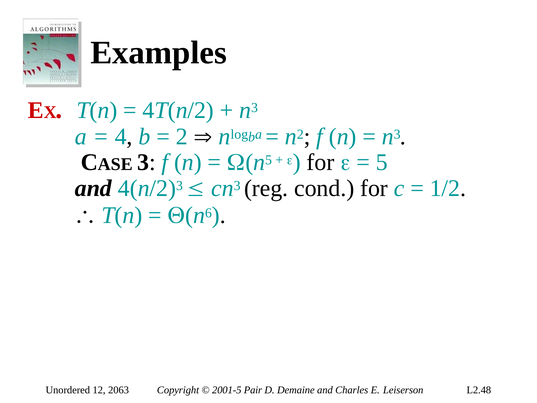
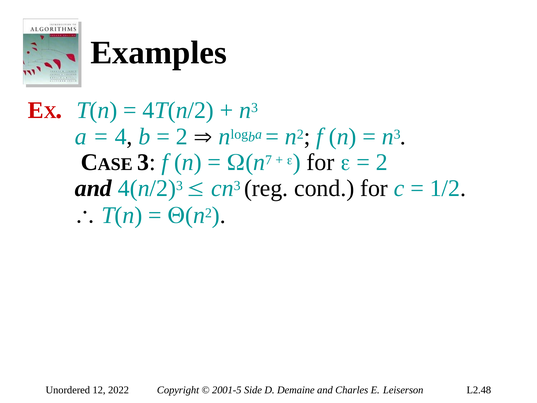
n 5: 5 -> 7 (269, 160)
5: 5 -> 2 (382, 162)
6: 6 -> 2 (208, 213)
2063: 2063 -> 2022 (119, 390)
Pair: Pair -> Side (253, 390)
